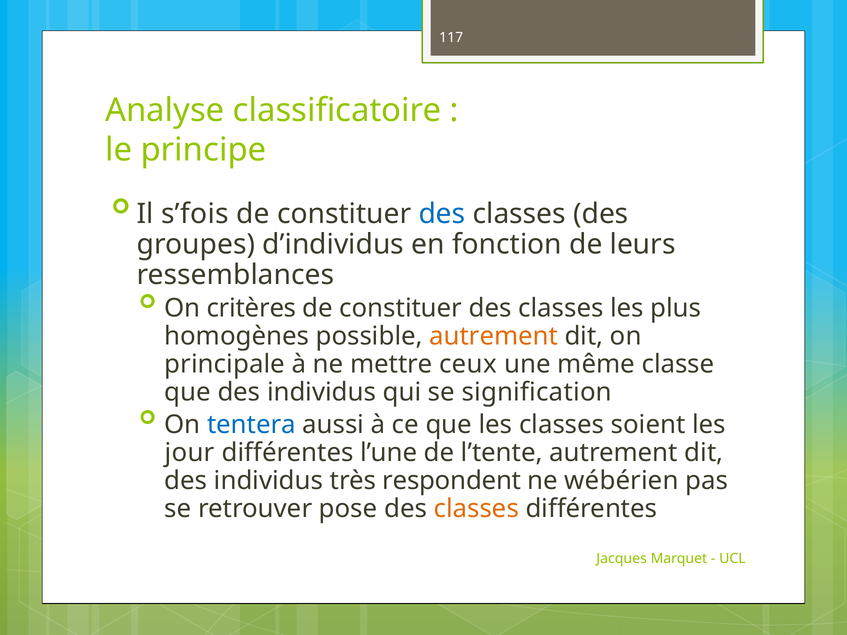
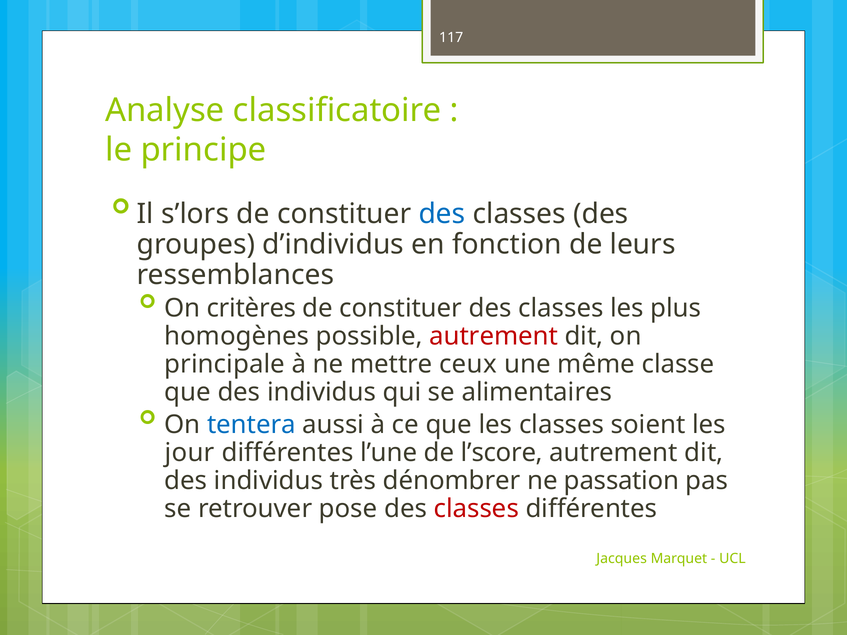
s’fois: s’fois -> s’lors (195, 214)
autrement colour: orange -> red (494, 336)
signification: signification -> alimentaires (537, 392)
l’tente: l’tente -> l’score (502, 453)
respondent: respondent -> dénombrer (452, 481)
wébérien: wébérien -> passation (622, 481)
classes colour: orange -> red (476, 509)
